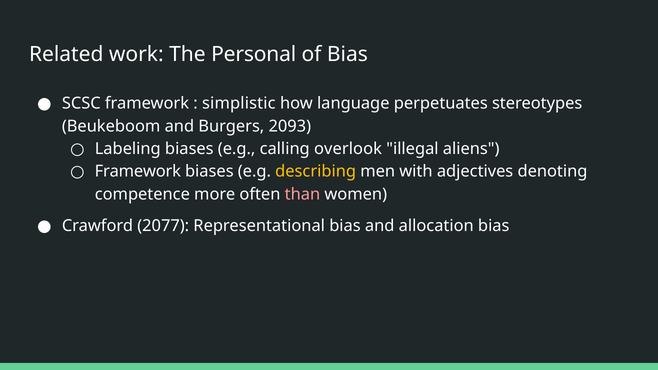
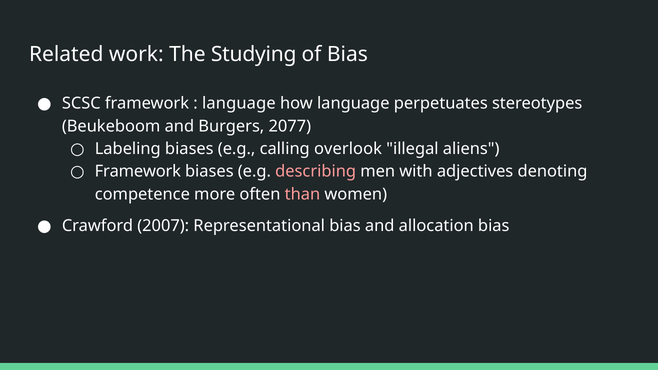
Personal: Personal -> Studying (254, 54)
simplistic: simplistic -> language (239, 103)
2093: 2093 -> 2077 (290, 126)
describing colour: yellow -> pink (316, 172)
2077: 2077 -> 2007 (163, 226)
